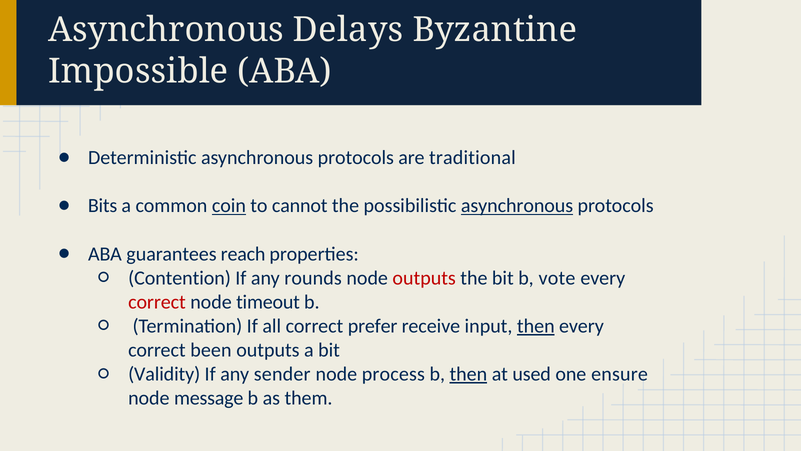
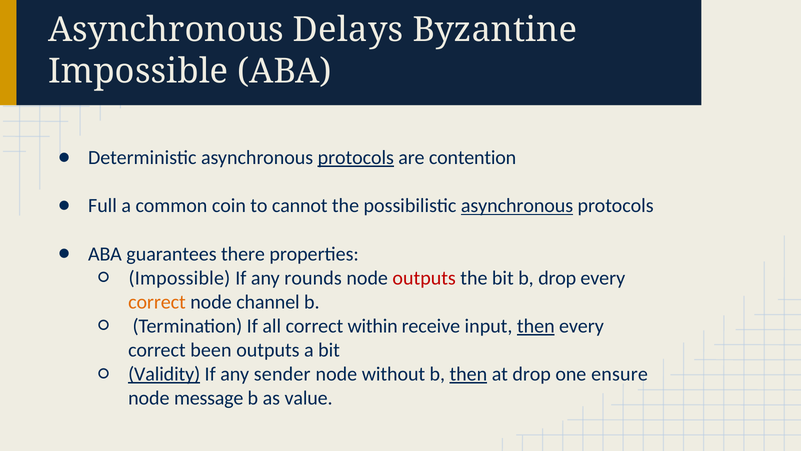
protocols underline: none -> present (356, 158)
traditional: traditional -> contention (473, 158)
Bits: Bits -> Full (102, 206)
coin underline: present -> none (229, 206)
reach: reach -> there (243, 254)
Contention: Contention -> Impossible (179, 278)
b vote: vote -> drop (557, 278)
correct colour: red -> orange (157, 302)
timeout: timeout -> channel (268, 302)
prefer: prefer -> within (373, 326)
Validity underline: none -> present (164, 374)
process: process -> without (393, 374)
at used: used -> drop (532, 374)
them: them -> value (309, 398)
